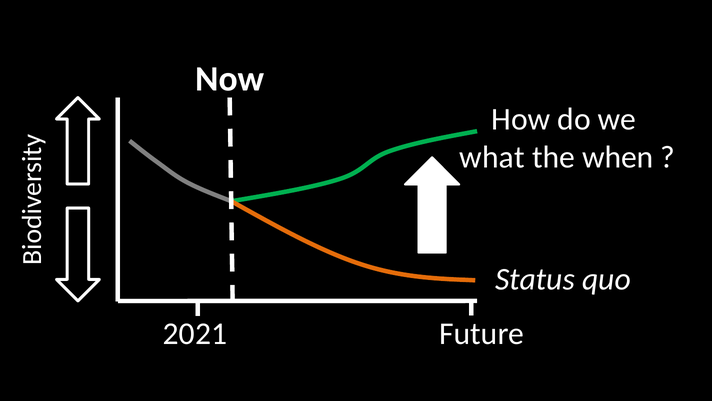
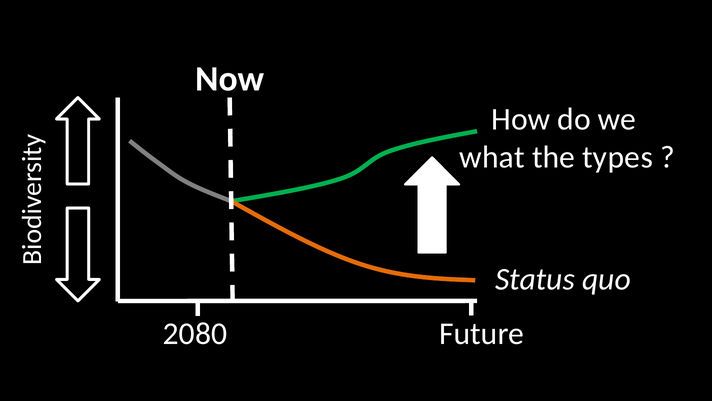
when: when -> types (618, 157)
2021: 2021 -> 2080 (195, 334)
